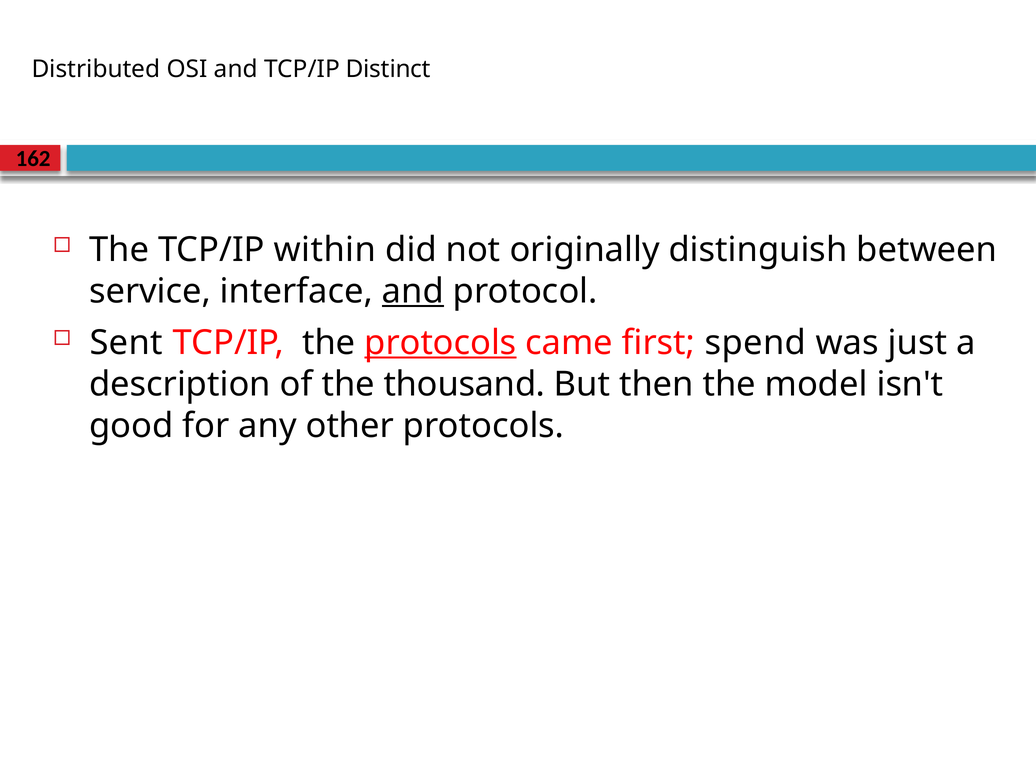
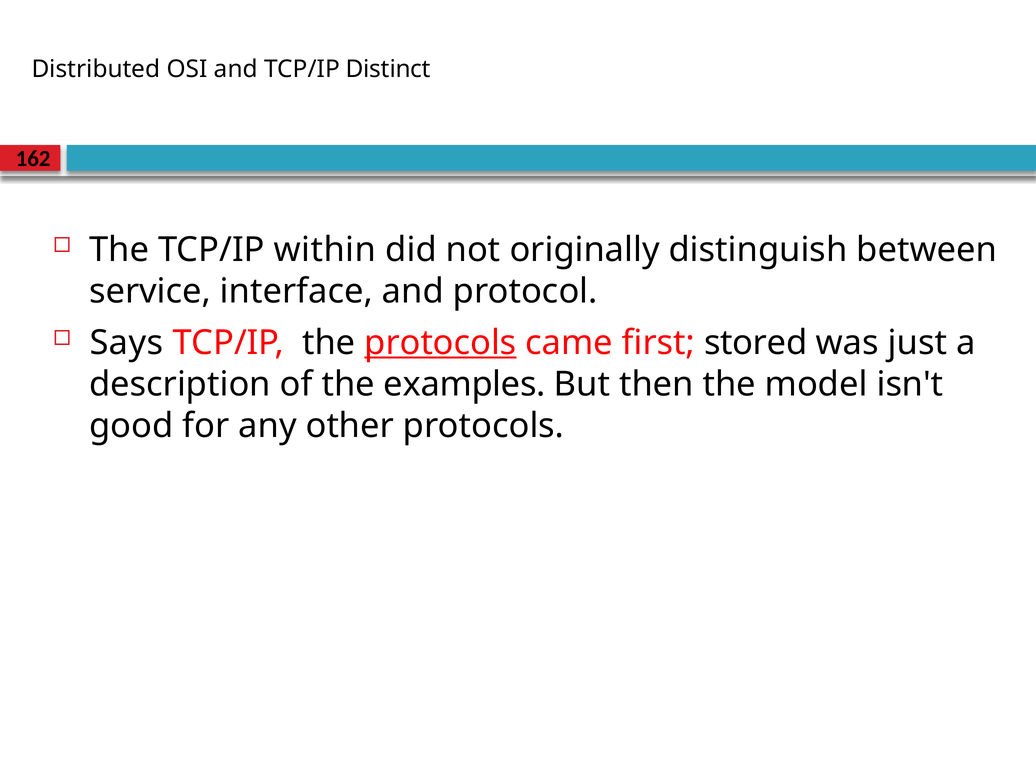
and underline: present -> none (413, 291)
Sent: Sent -> Says (126, 343)
spend: spend -> stored (756, 343)
thousand: thousand -> examples (465, 384)
